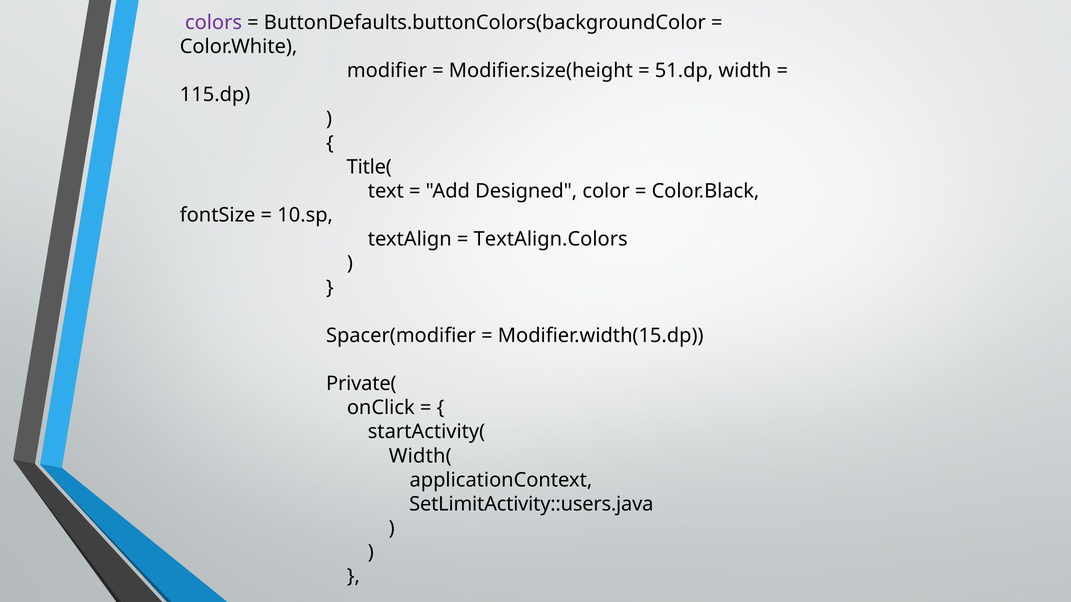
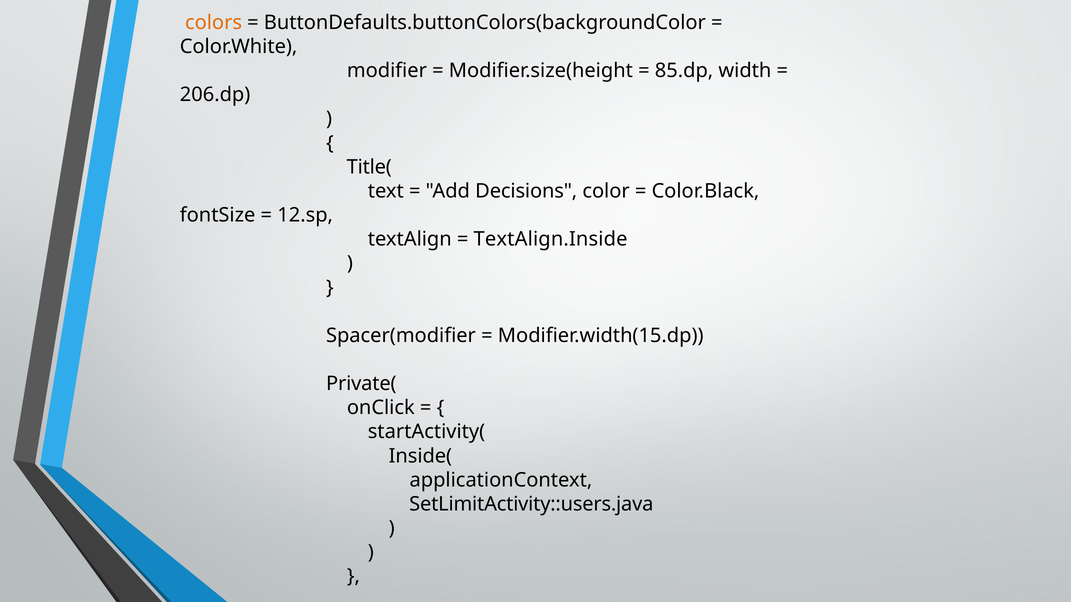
colors colour: purple -> orange (214, 23)
51.dp: 51.dp -> 85.dp (684, 71)
115.dp: 115.dp -> 206.dp (215, 95)
Designed: Designed -> Decisions (526, 191)
10.sp: 10.sp -> 12.sp (305, 215)
TextAlign.Colors: TextAlign.Colors -> TextAlign.Inside (551, 239)
Width(: Width( -> Inside( (420, 456)
